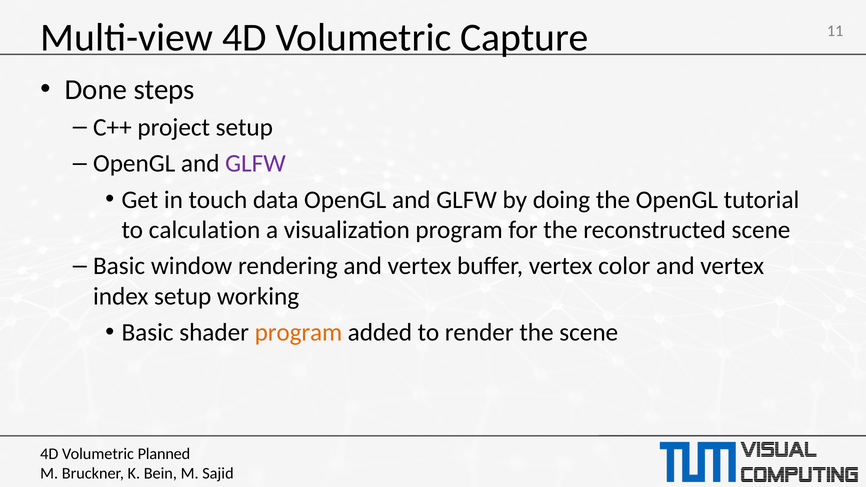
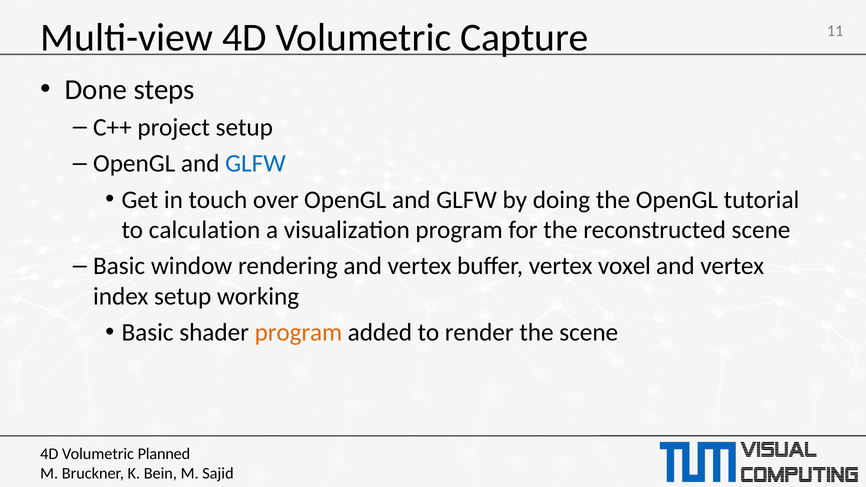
GLFW colour: purple -> blue (255, 164)
data: data -> over (276, 200)
color: color -> voxel (624, 266)
